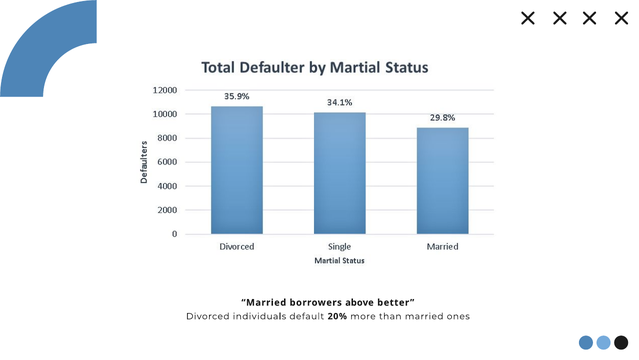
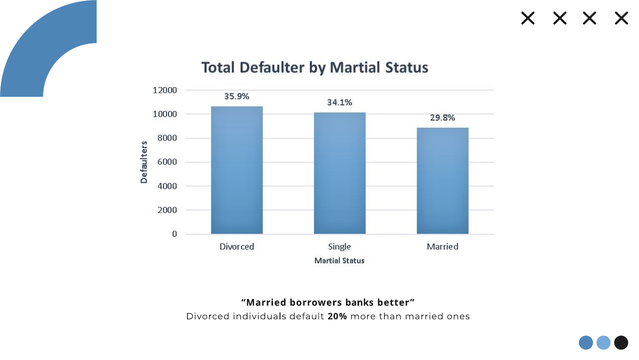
above: above -> banks (359, 302)
